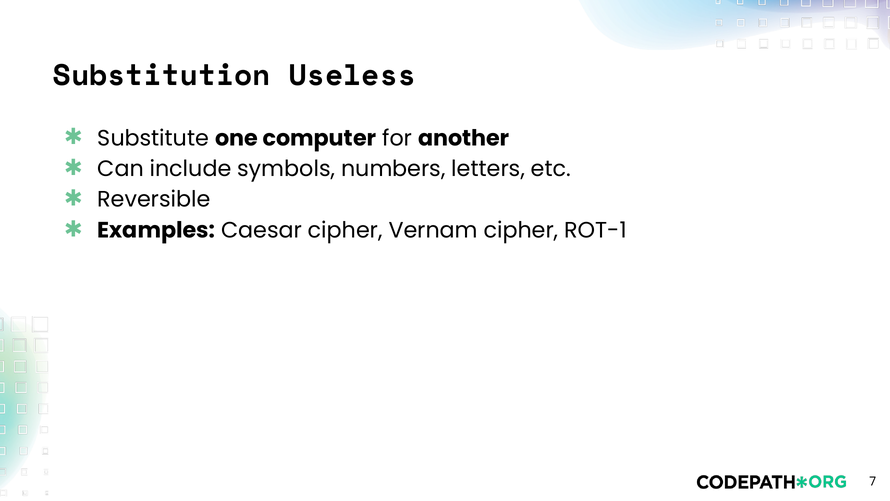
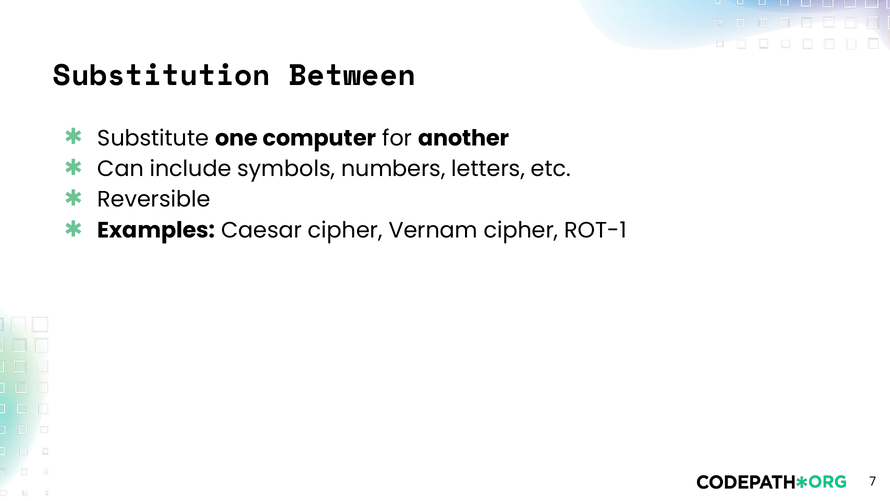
Useless: Useless -> Between (352, 76)
